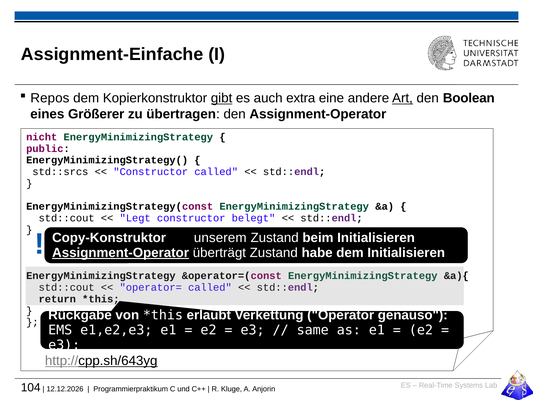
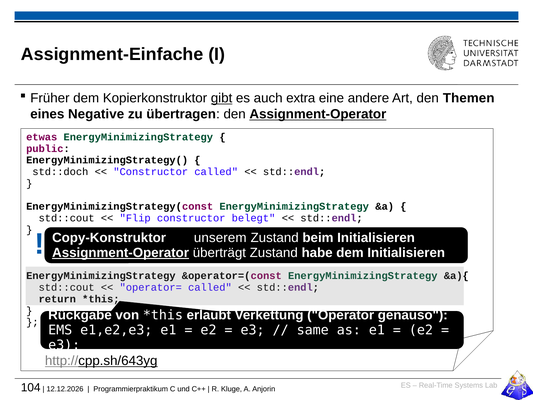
Repos: Repos -> Früher (50, 98)
Art underline: present -> none (402, 98)
Boolean: Boolean -> Themen (469, 98)
Größerer: Größerer -> Negative (96, 114)
Assignment-Operator underline: none -> present (318, 114)
nicht: nicht -> etwas (42, 137)
std::srcs: std::srcs -> std::doch (60, 172)
Legt: Legt -> Flip (135, 218)
